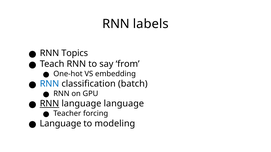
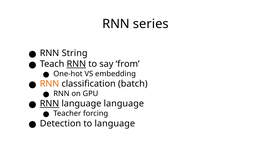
labels: labels -> series (151, 24)
Topics: Topics -> String (75, 53)
RNN underline: none -> present (76, 64)
RNN colour: blue -> orange (49, 84)
Language: Language -> Detection (60, 124)
to modeling: modeling -> language (115, 124)
